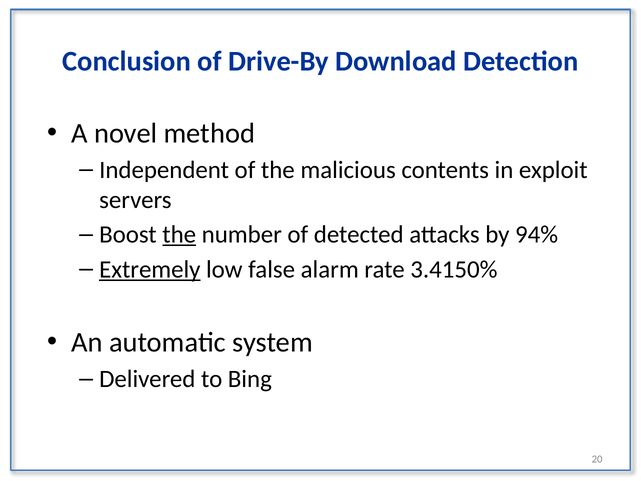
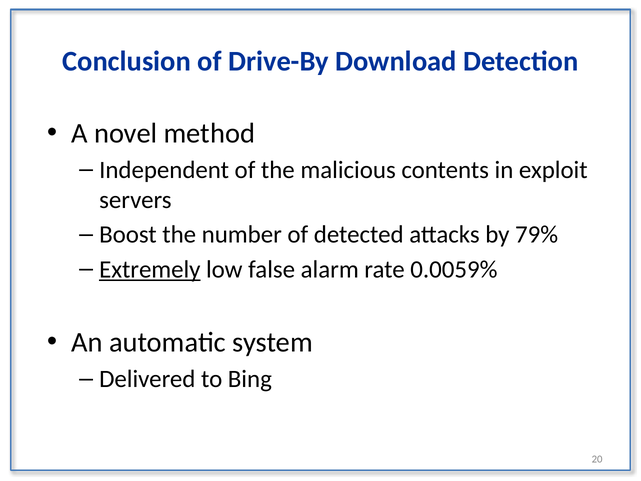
the underline: present -> none (179, 235)
94%: 94% -> 79% (537, 235)
3.4150%: 3.4150% -> 0.0059% (454, 269)
